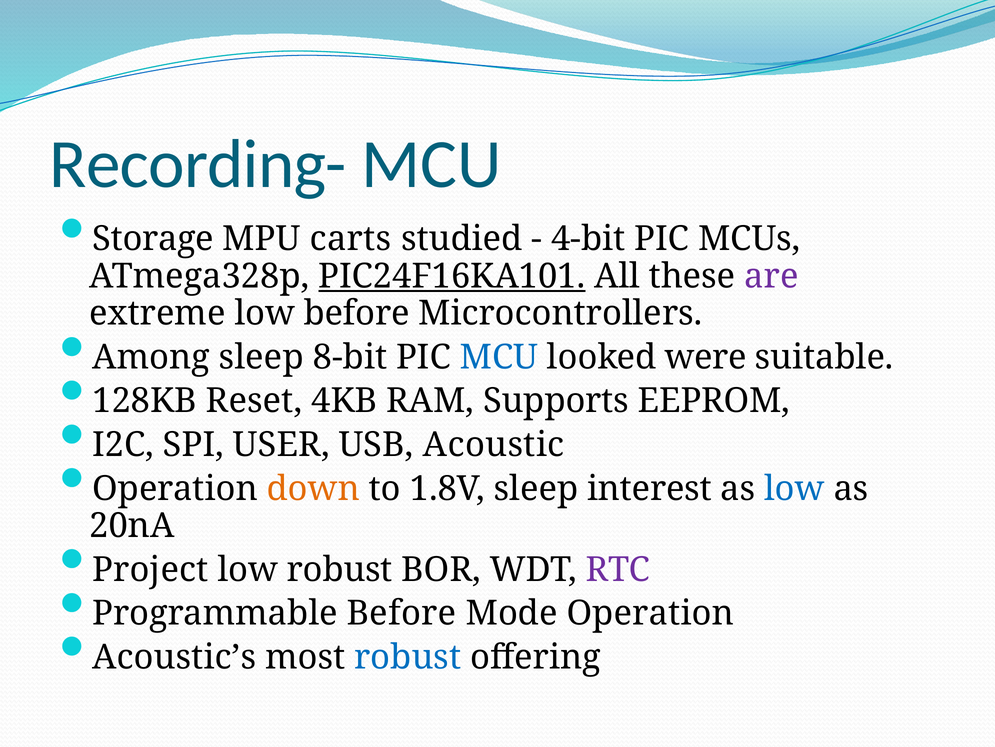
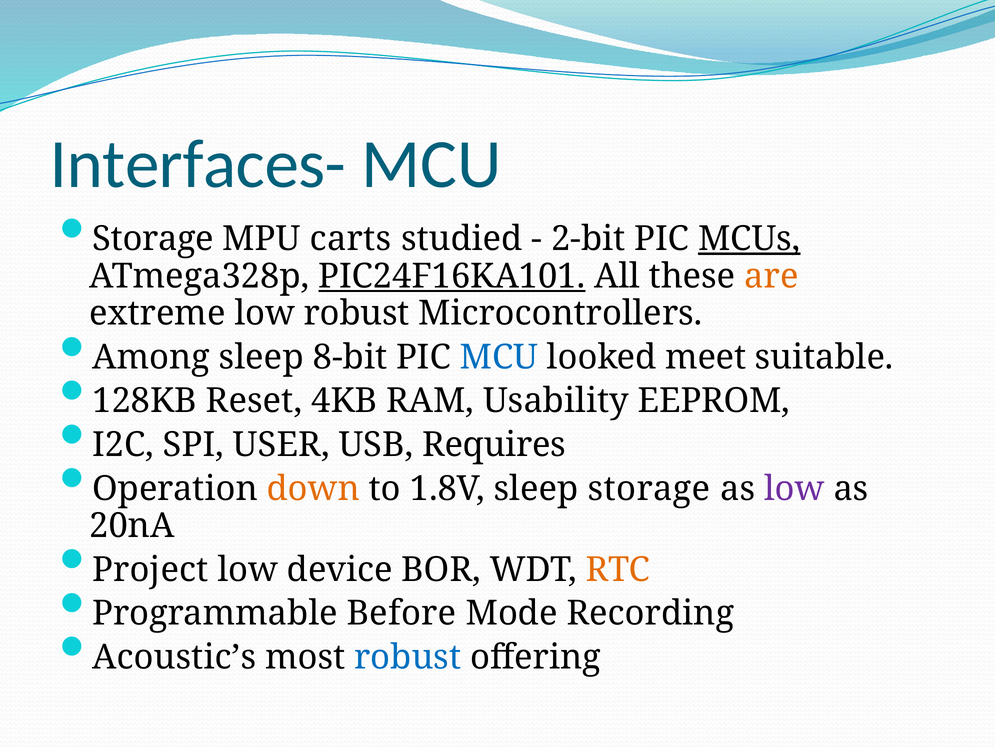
Recording-: Recording- -> Interfaces- (198, 164)
4-bit: 4-bit -> 2-bit (588, 239)
MCUs underline: none -> present (749, 239)
are colour: purple -> orange (771, 276)
low before: before -> robust (357, 313)
were: were -> meet (706, 357)
Supports: Supports -> Usability (556, 401)
Acoustic: Acoustic -> Requires (494, 444)
sleep interest: interest -> storage (649, 488)
low colour: blue -> purple (794, 488)
low robust: robust -> device (340, 569)
RTC colour: purple -> orange (618, 569)
Mode Operation: Operation -> Recording (650, 613)
